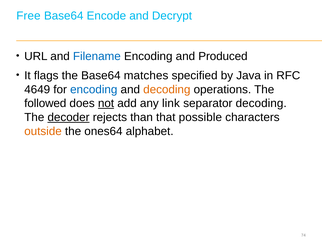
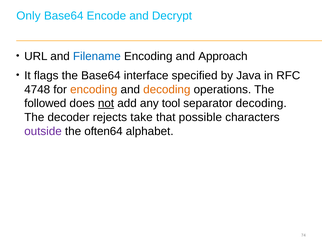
Free: Free -> Only (28, 16)
Produced: Produced -> Approach (223, 56)
matches: matches -> interface (146, 76)
4649: 4649 -> 4748 (37, 90)
encoding colour: blue -> orange (94, 90)
link: link -> tool (171, 104)
decoder underline: present -> none (69, 118)
than: than -> take (142, 118)
outside colour: orange -> purple (43, 132)
ones64: ones64 -> often64 (103, 132)
